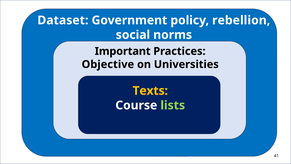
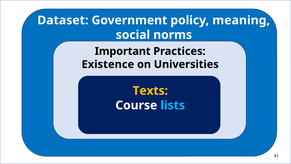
rebellion: rebellion -> meaning (241, 20)
Objective: Objective -> Existence (108, 64)
lists colour: light green -> light blue (173, 105)
